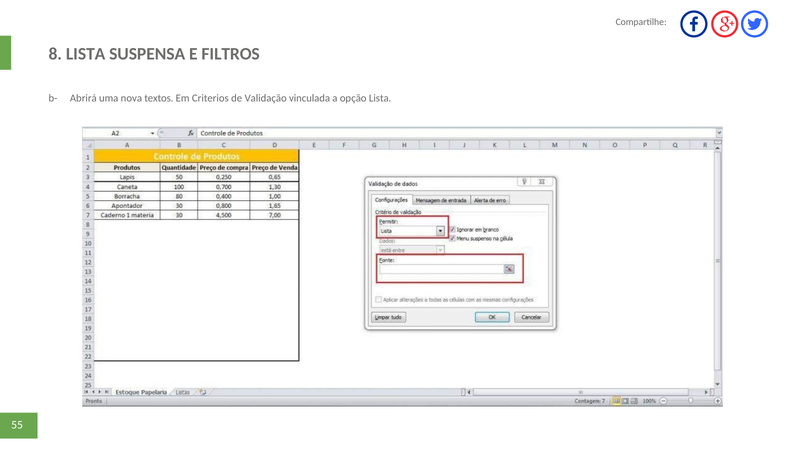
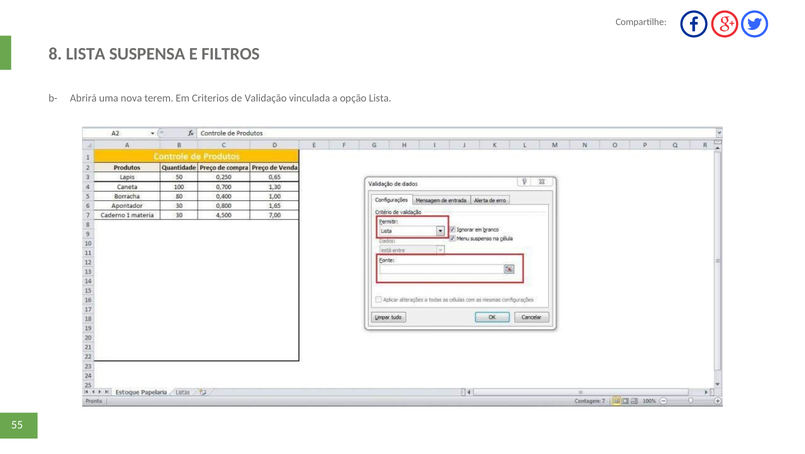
textos: textos -> terem (159, 98)
